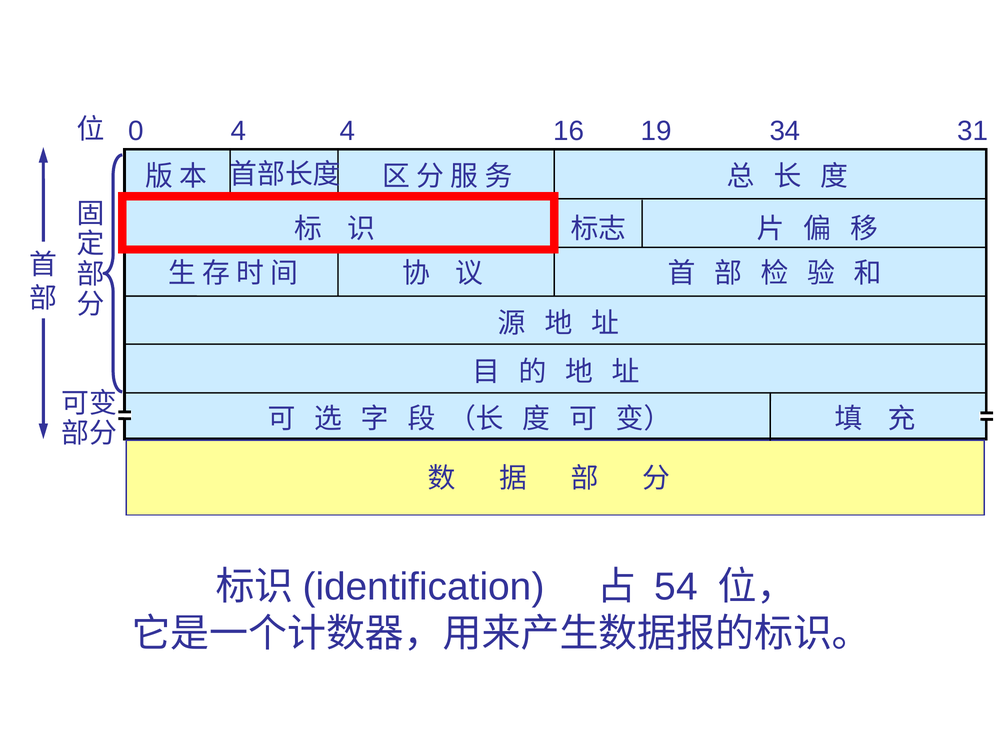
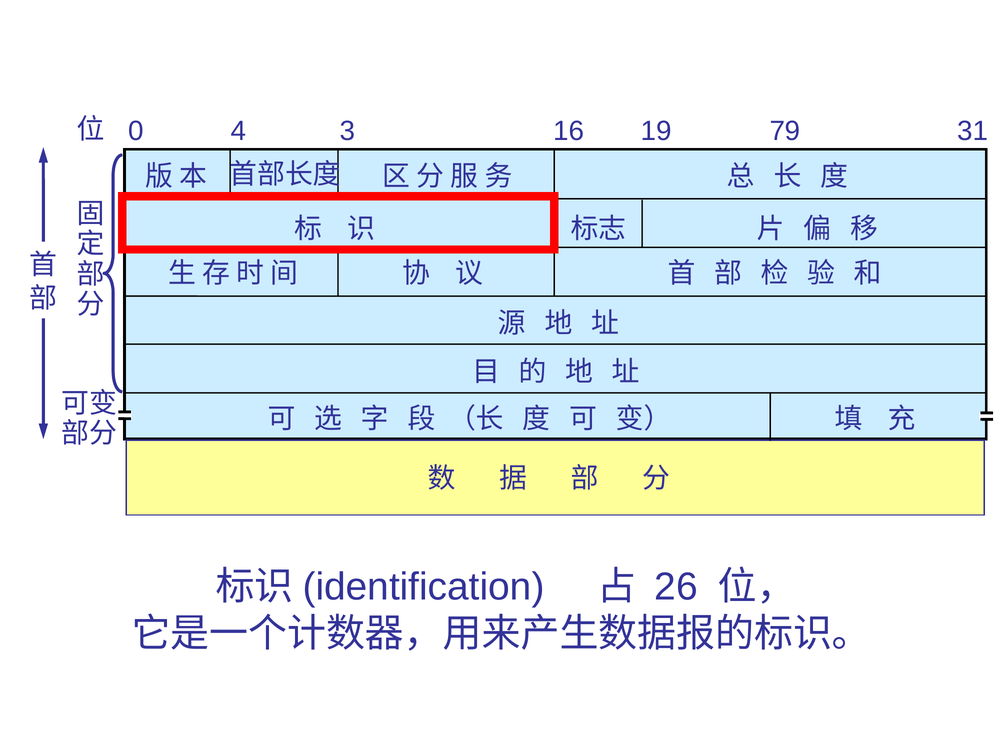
4 4: 4 -> 3 (347, 131)
34: 34 -> 79 (785, 131)
54: 54 -> 26 (676, 587)
